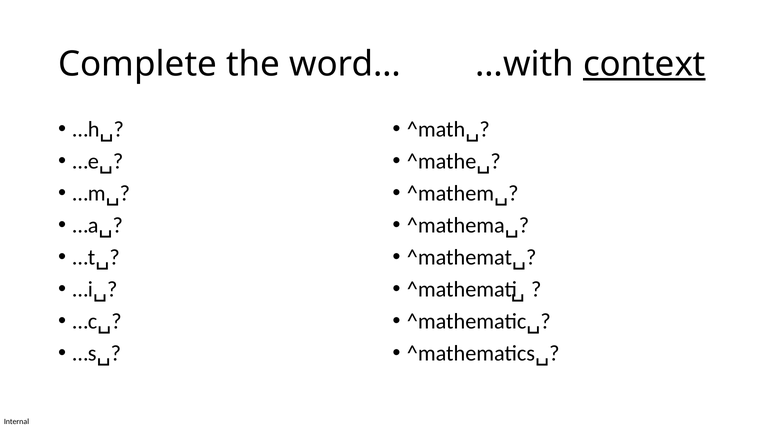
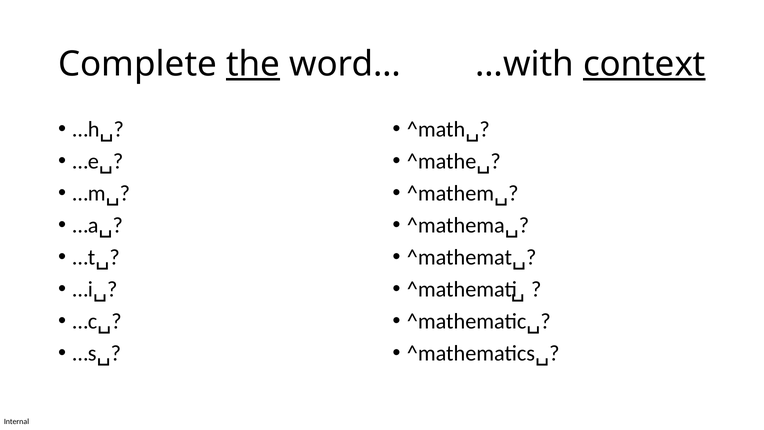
the underline: none -> present (253, 64)
